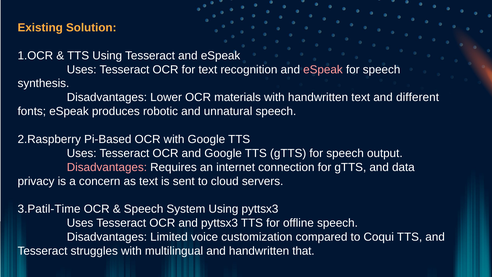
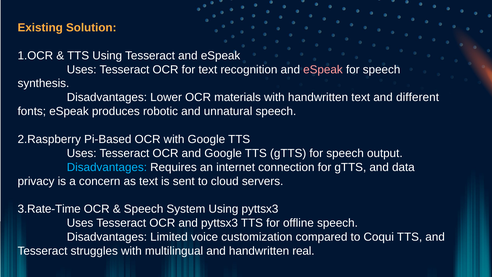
Disadvantages colour: pink -> light blue (107, 167)
3.Patil-Time: 3.Patil-Time -> 3.Rate-Time (49, 209)
that: that -> real (303, 251)
